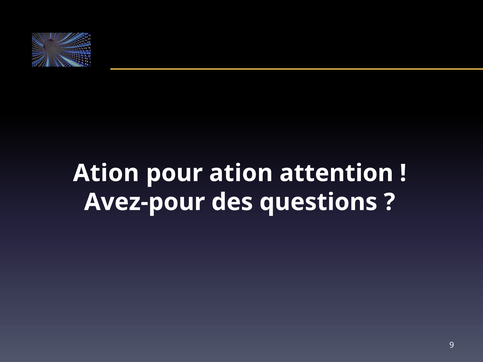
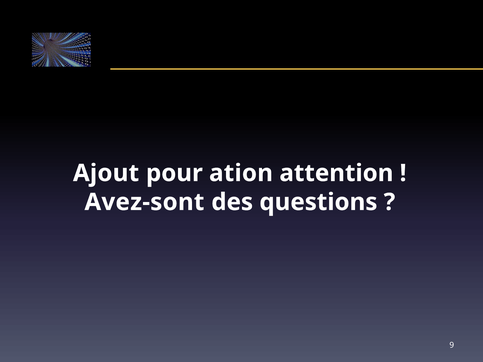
Ation: Ation -> Ajout (106, 173)
Avez-pour: Avez-pour -> Avez-sont (144, 202)
